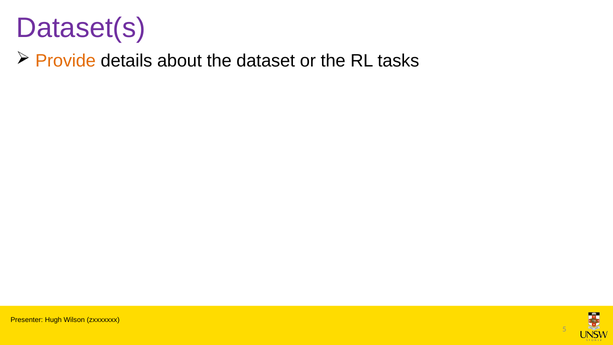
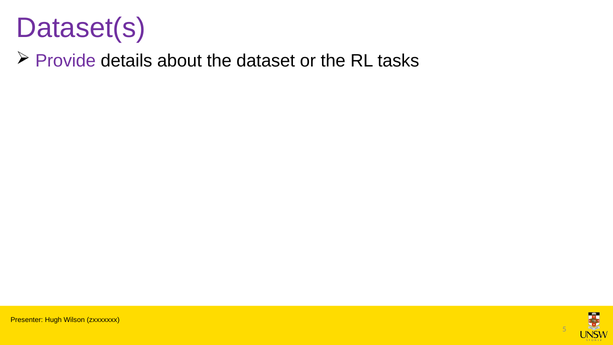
Provide colour: orange -> purple (66, 61)
